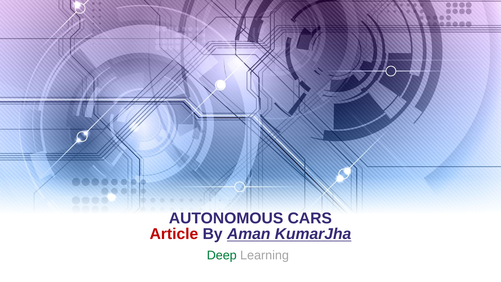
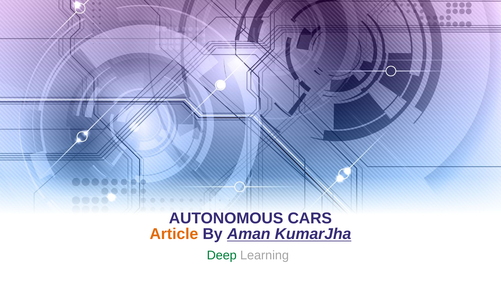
Article colour: red -> orange (174, 234)
